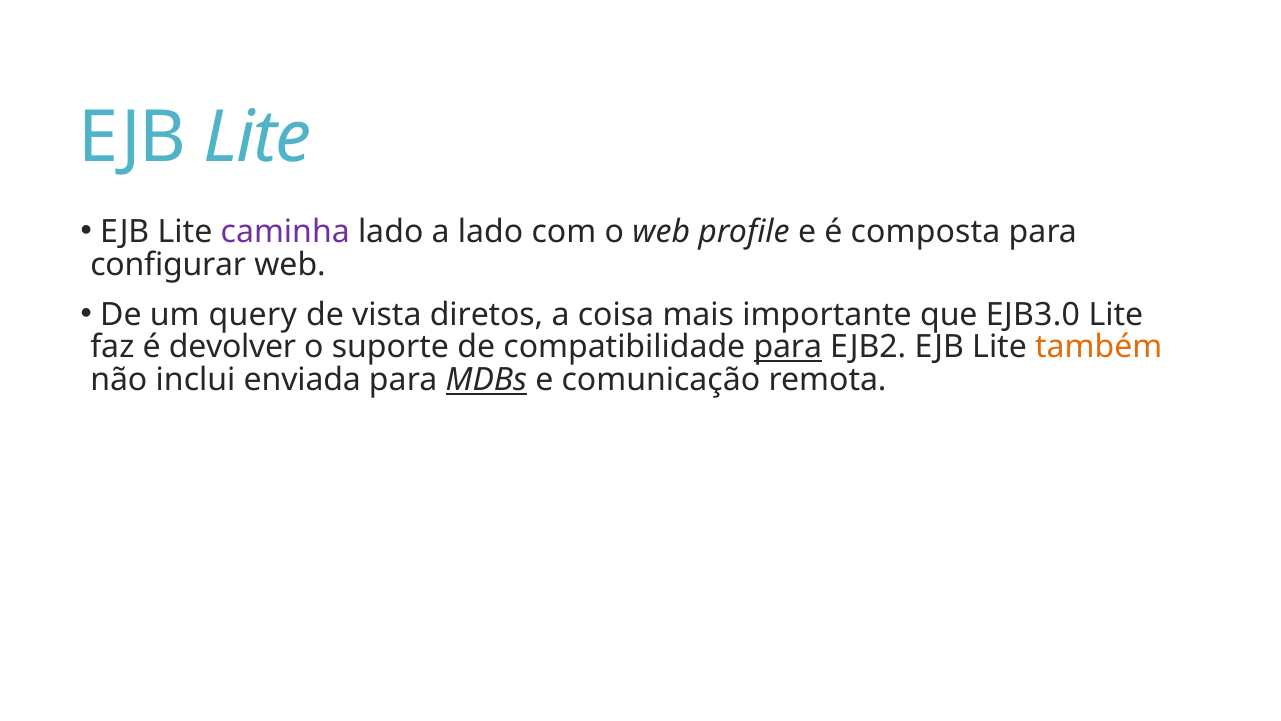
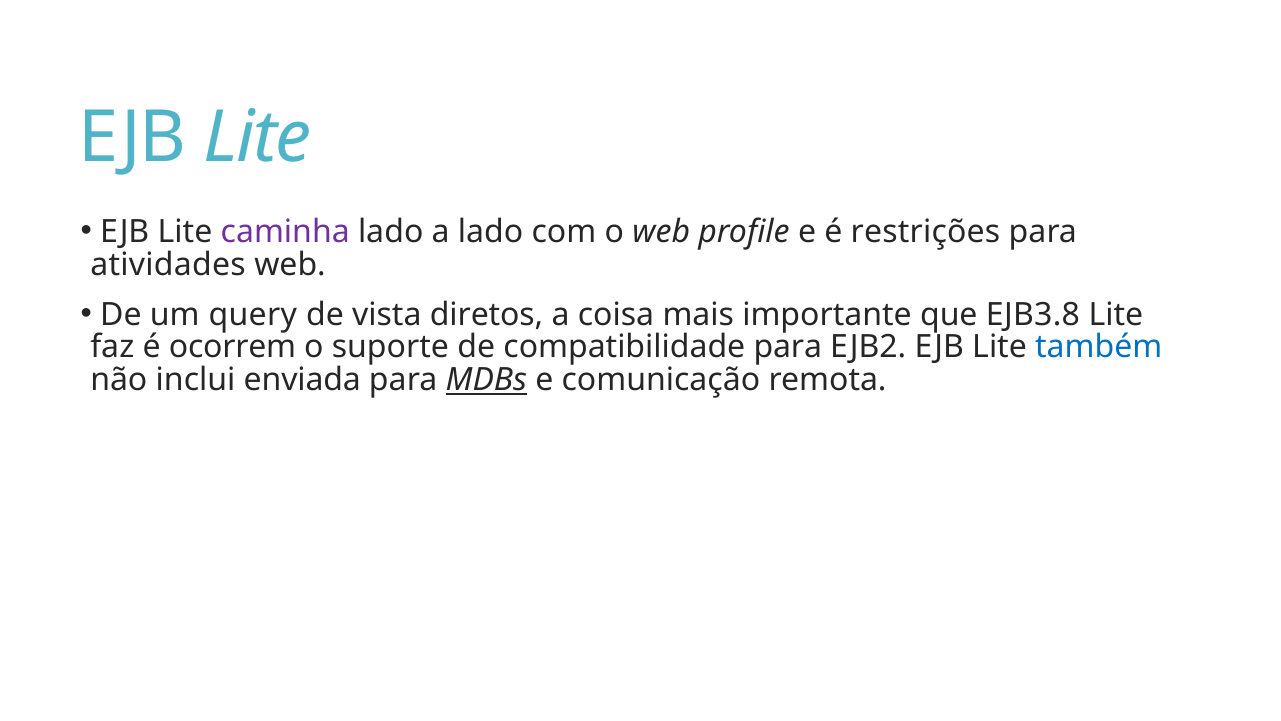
composta: composta -> restrições (925, 232)
configurar: configurar -> atividades (168, 264)
EJB3.0: EJB3.0 -> EJB3.8 (1033, 314)
devolver: devolver -> ocorrem (233, 347)
para underline: present -> none (788, 347)
também colour: orange -> blue (1099, 347)
